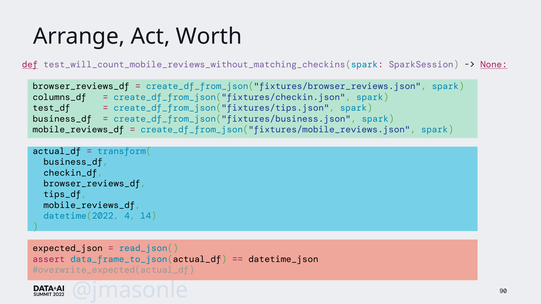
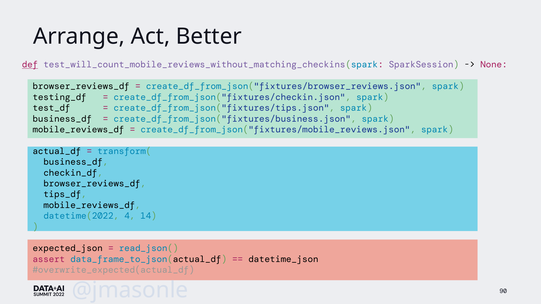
Worth: Worth -> Better (209, 37)
None underline: present -> none (494, 65)
columns_df: columns_df -> testing_df (60, 97)
